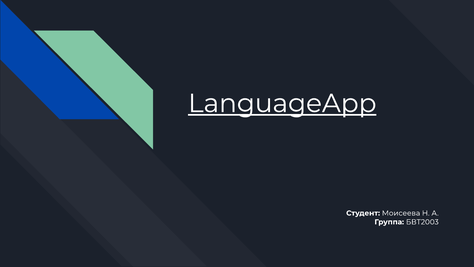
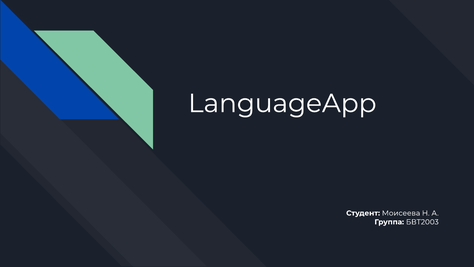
LanguageApp underline: present -> none (282, 103)
